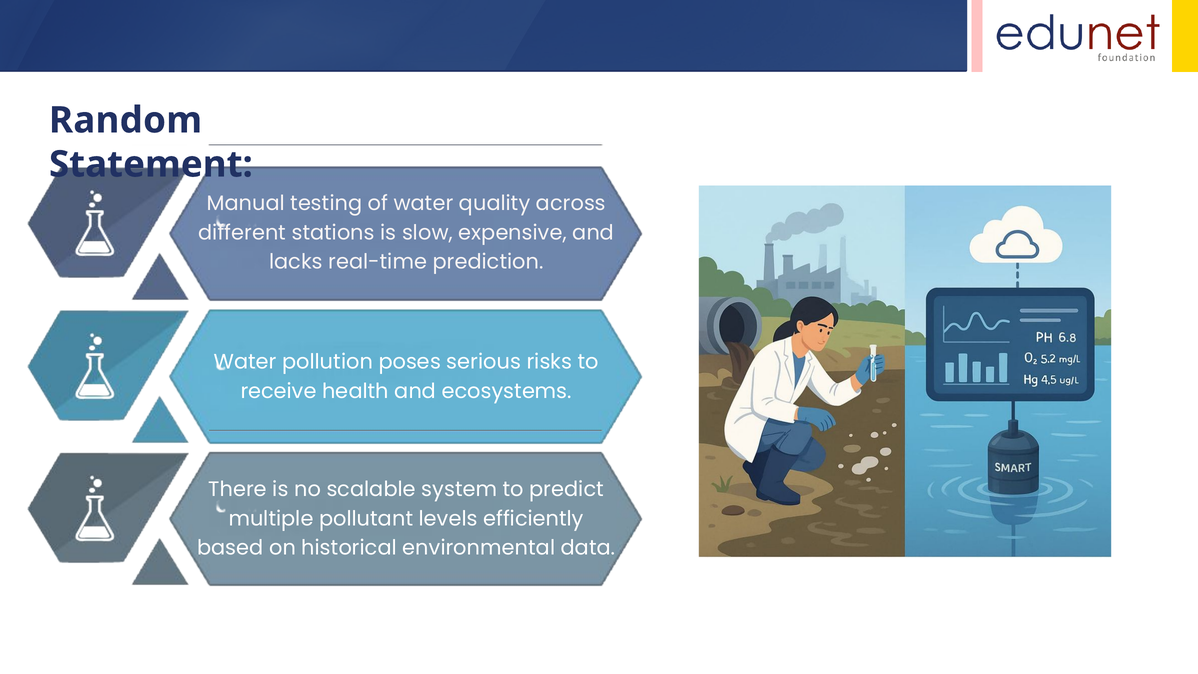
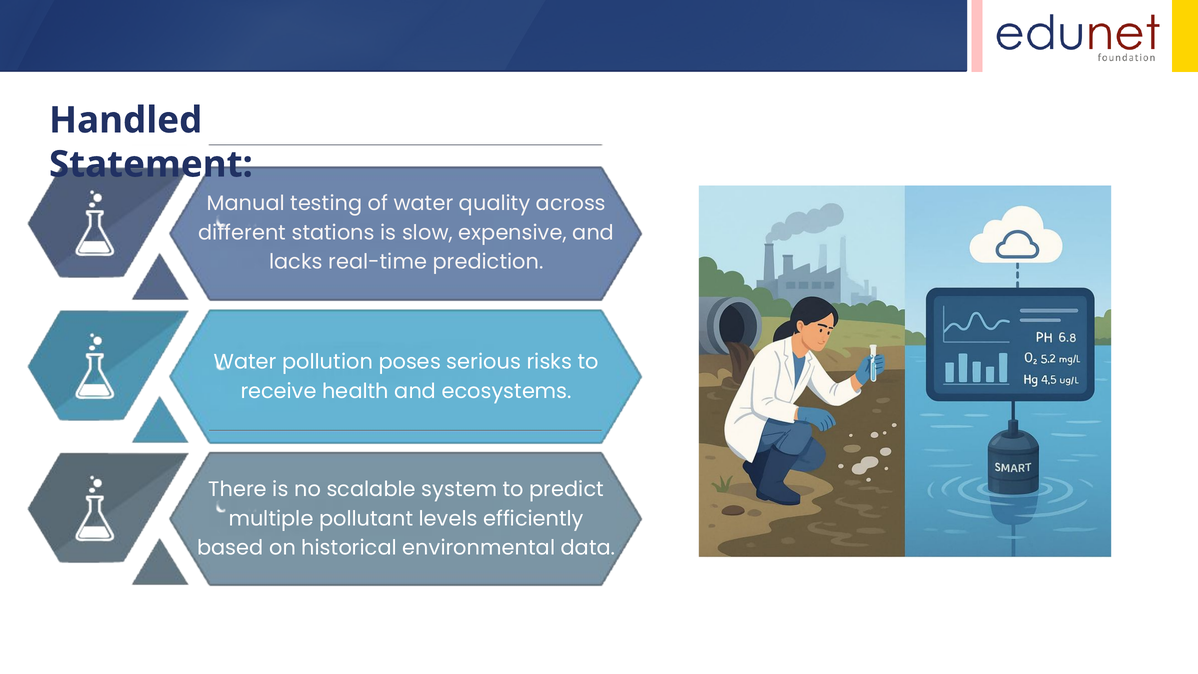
Random: Random -> Handled (126, 120)
